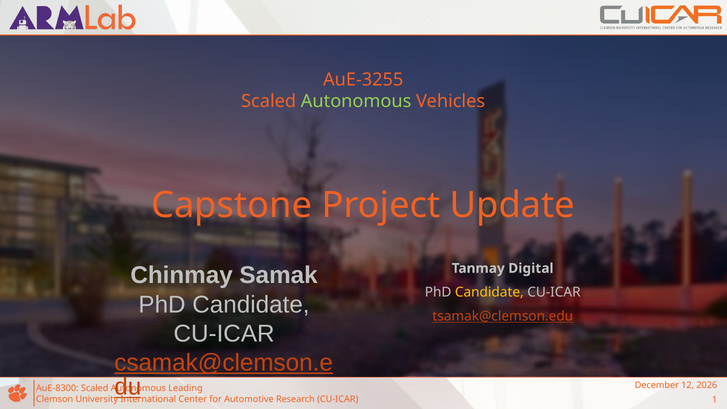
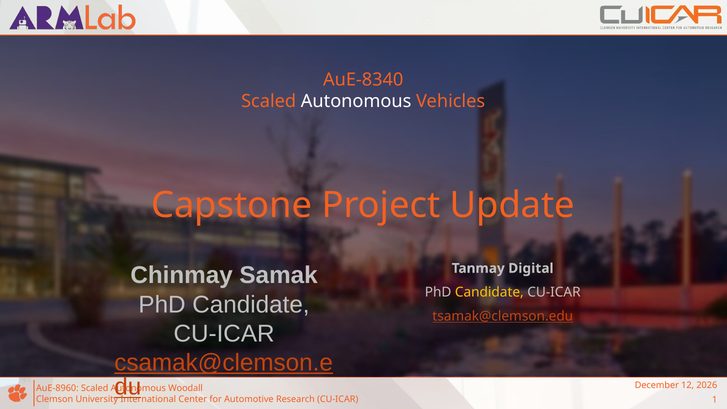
AuE-3255: AuE-3255 -> AuE-8340 (363, 80)
Autonomous colour: light green -> white (356, 101)
AuE-8300: AuE-8300 -> AuE-8960 (57, 388)
Leading: Leading -> Woodall (186, 388)
